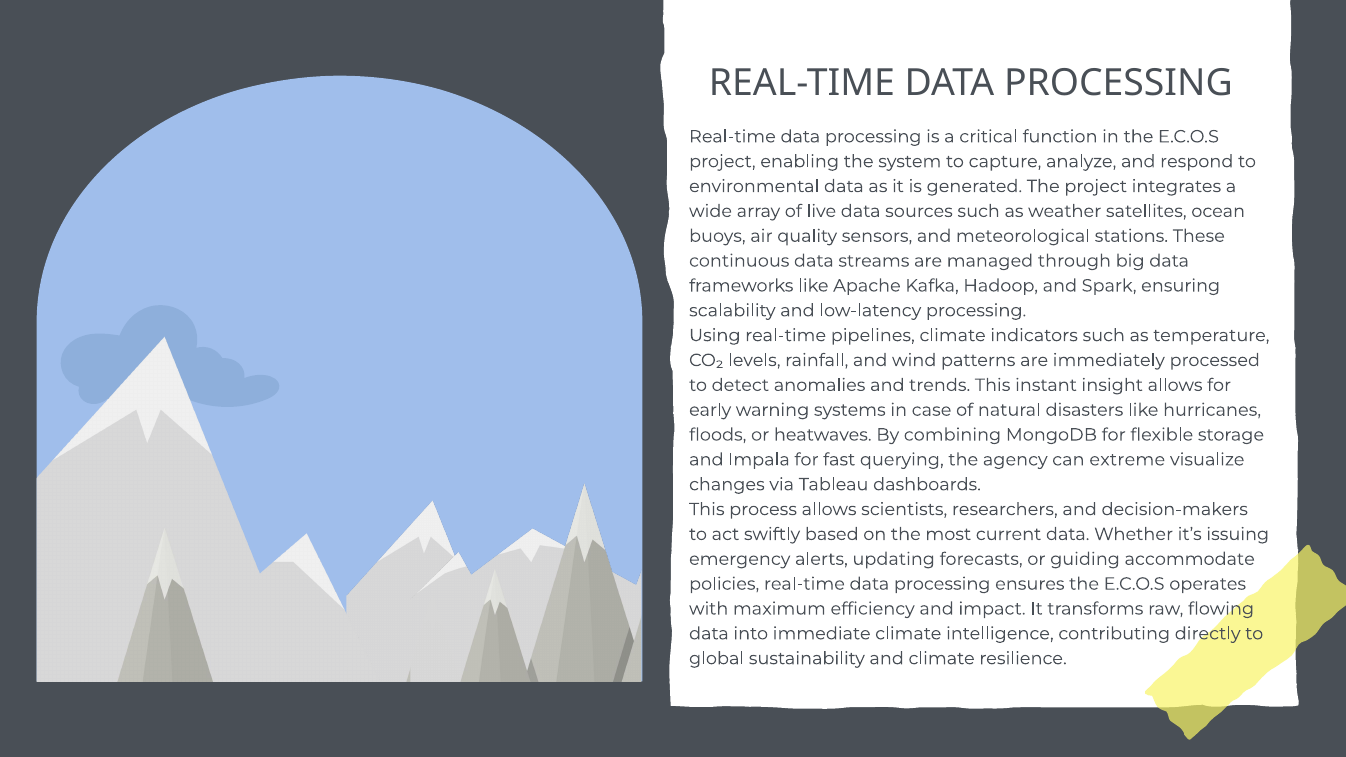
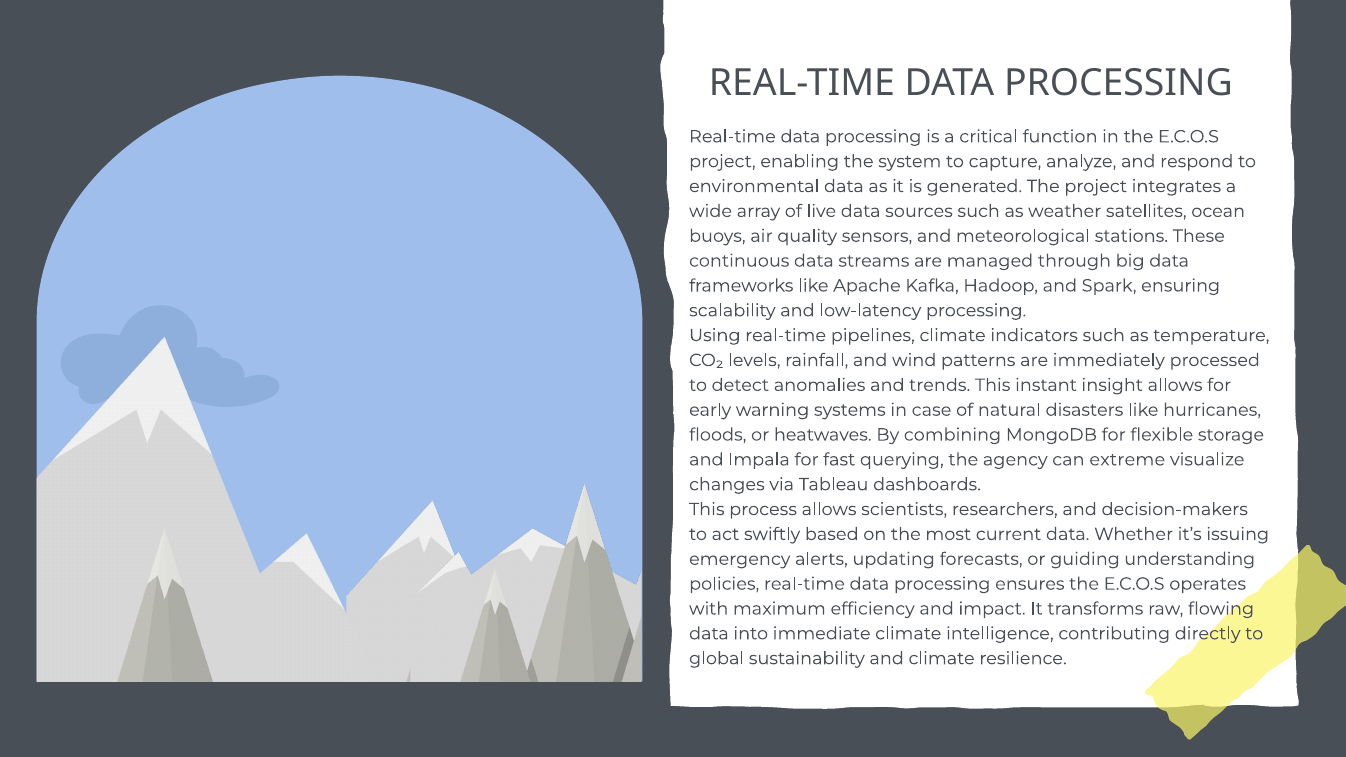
accommodate: accommodate -> understanding (1190, 559)
